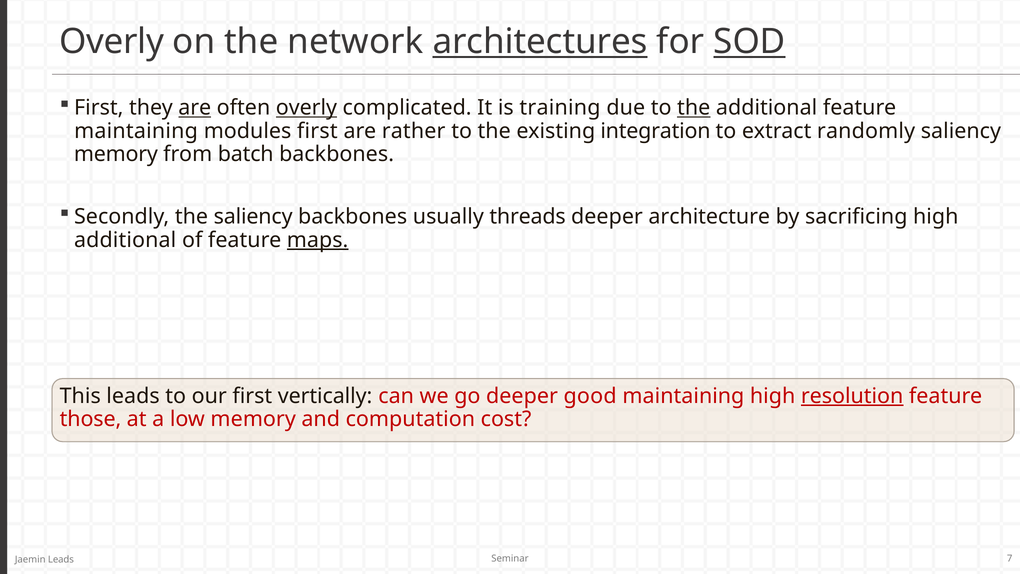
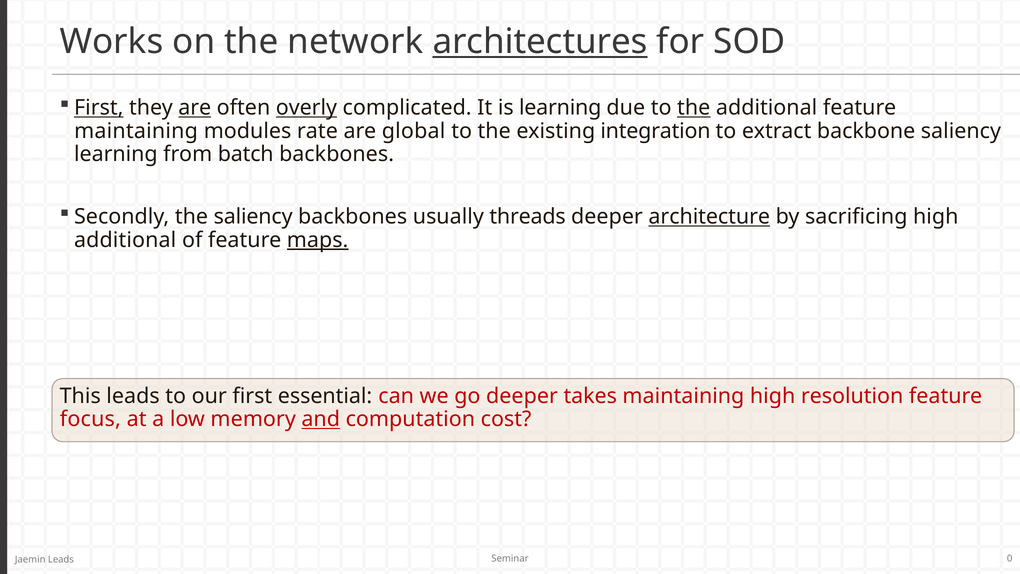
Overly: Overly -> Works (112, 42)
SOD underline: present -> none (749, 42)
First underline: none -> present (99, 108)
is training: training -> learning (560, 108)
modules first: first -> rate (317, 131)
rather: rather -> global (414, 131)
randomly: randomly -> backbone (866, 131)
memory: memory -> learning (116, 154)
architecture underline: none -> present (709, 217)
vertically: vertically -> essential (325, 396)
good: good -> takes (590, 396)
resolution underline: present -> none (852, 396)
those: those -> focus (90, 419)
and underline: none -> present (321, 419)
7: 7 -> 0 (1010, 558)
